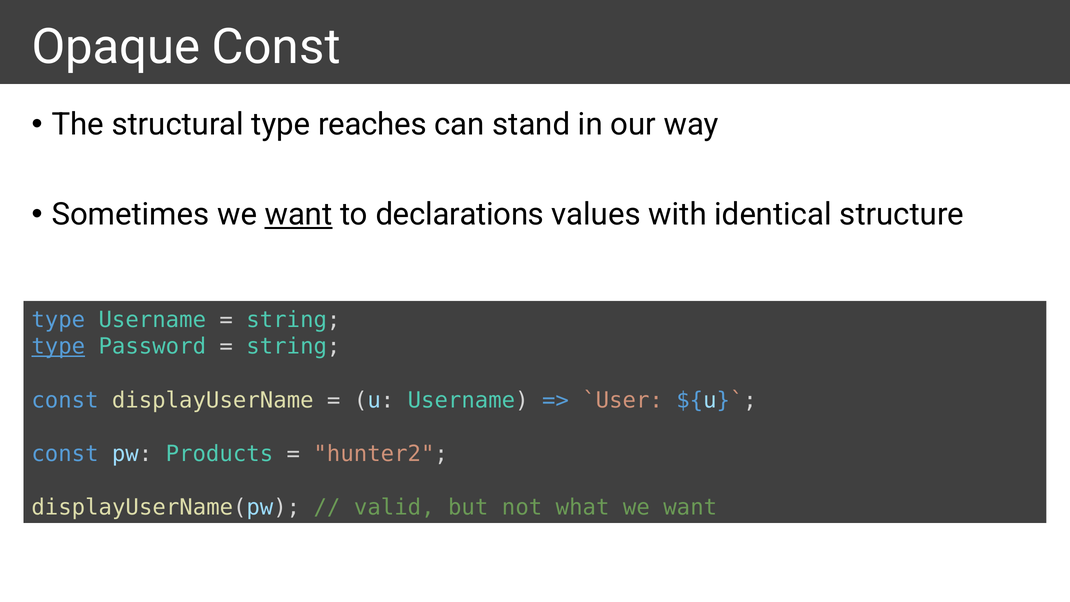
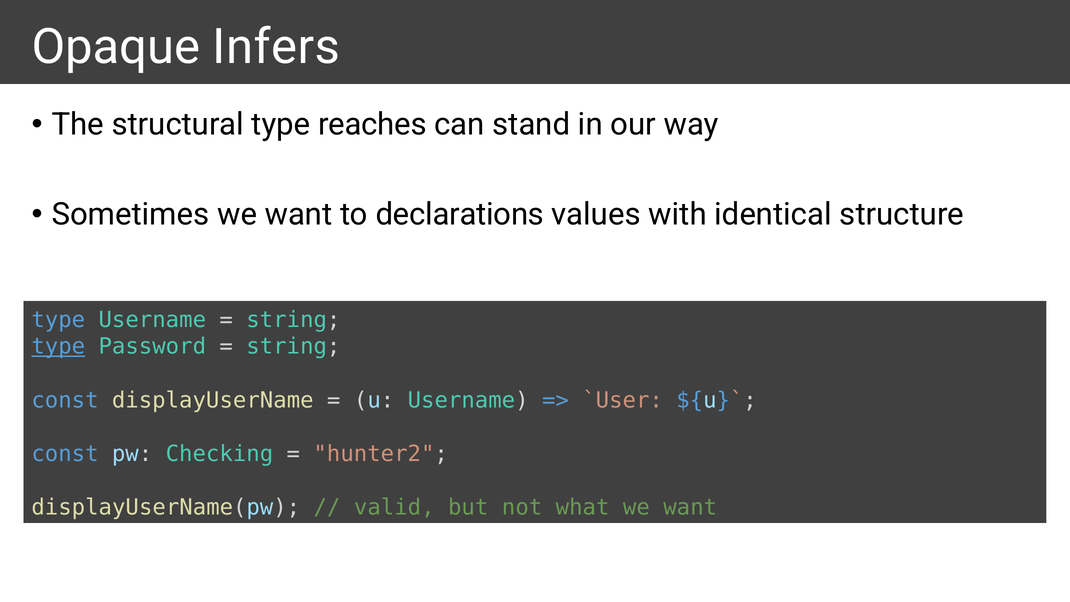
Opaque Const: Const -> Infers (276, 47)
want underline: present -> none (299, 214)
Products: Products -> Checking (219, 454)
